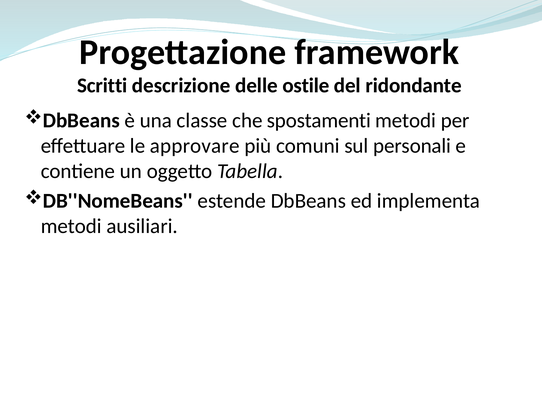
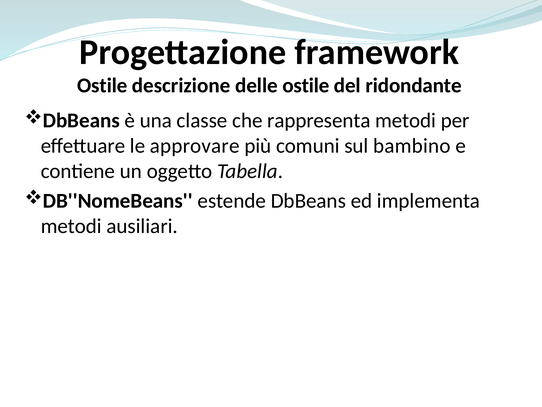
Scritti: Scritti -> Ostile (102, 86)
spostamenti: spostamenti -> rappresenta (319, 121)
personali: personali -> bambino (412, 146)
